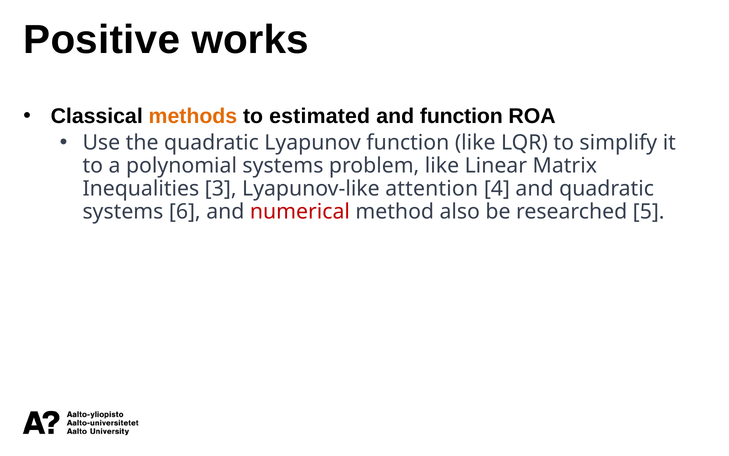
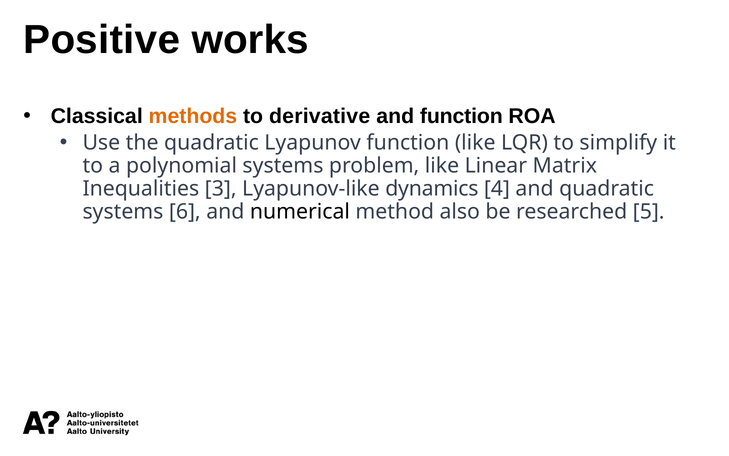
estimated: estimated -> derivative (320, 116)
attention: attention -> dynamics (432, 188)
numerical colour: red -> black (300, 211)
